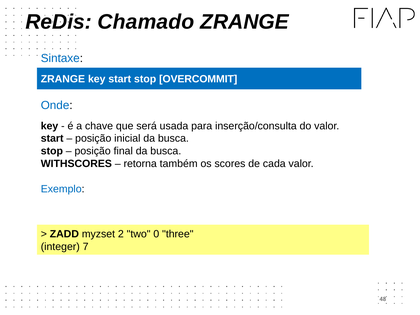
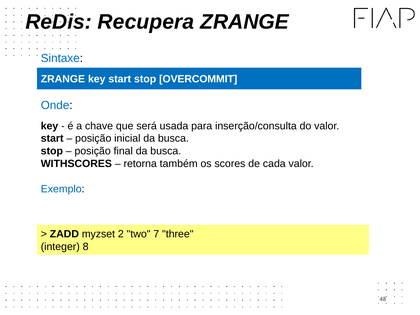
Chamado: Chamado -> Recupera (146, 22)
0: 0 -> 7 (156, 234)
7: 7 -> 8 (86, 247)
